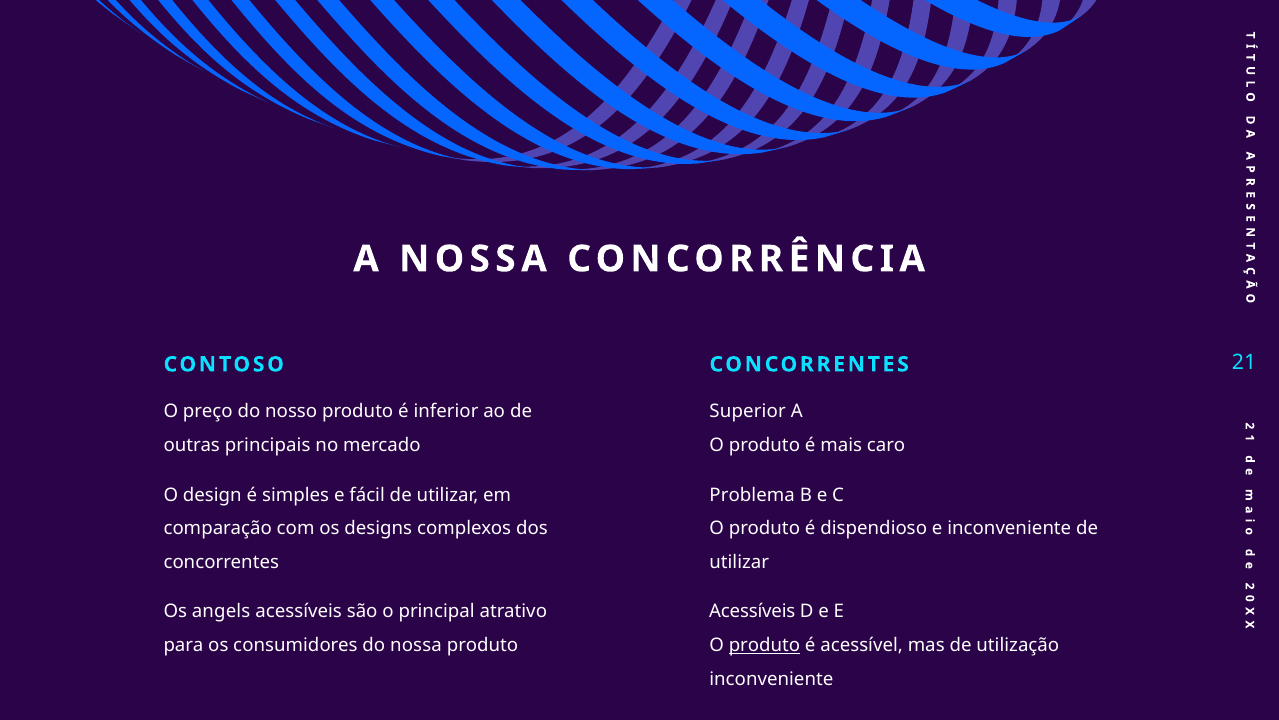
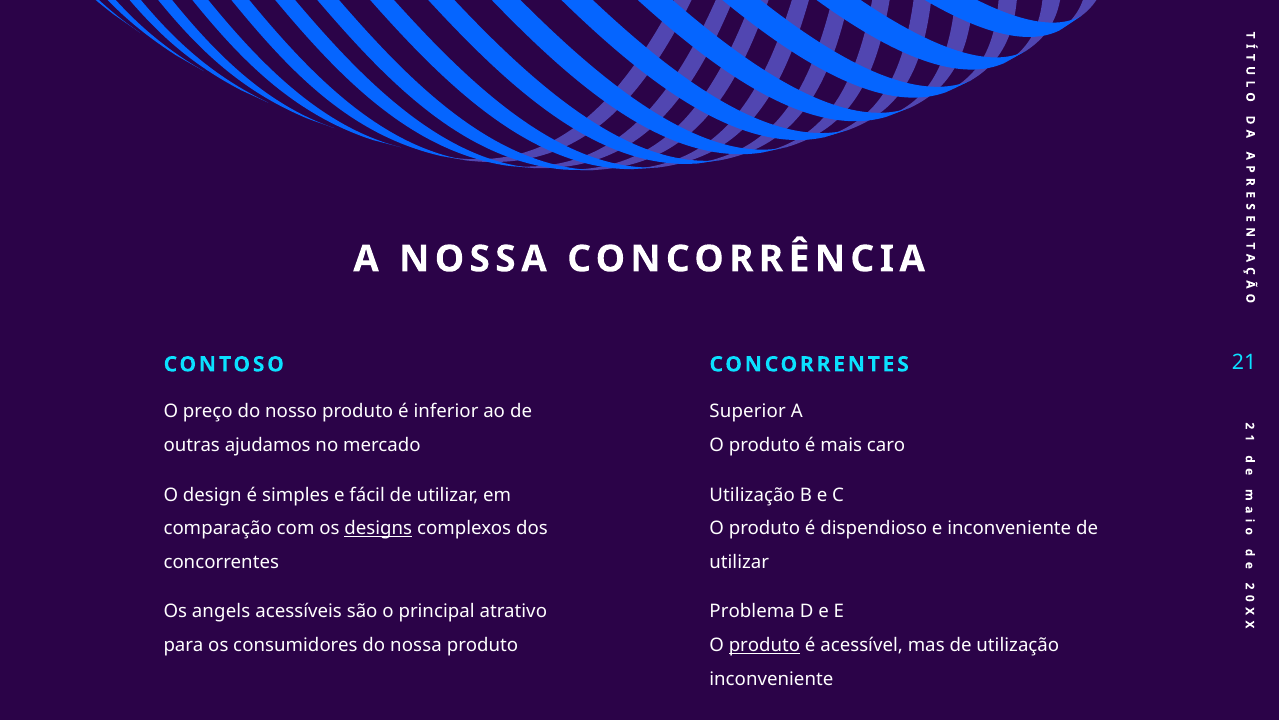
principais: principais -> ajudamos (268, 445)
Problema: Problema -> Utilização (752, 495)
designs underline: none -> present (378, 528)
Acessíveis: Acessíveis -> Problema (752, 611)
